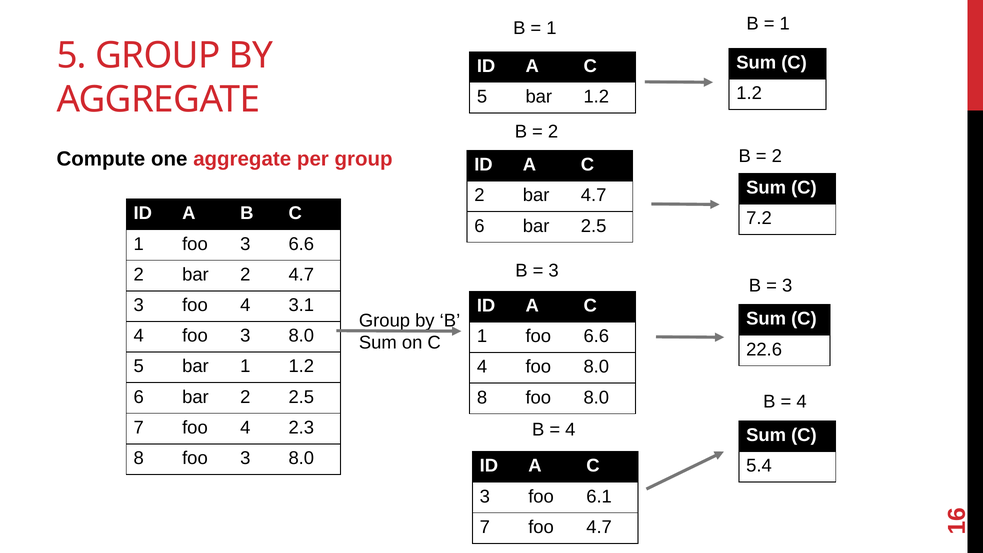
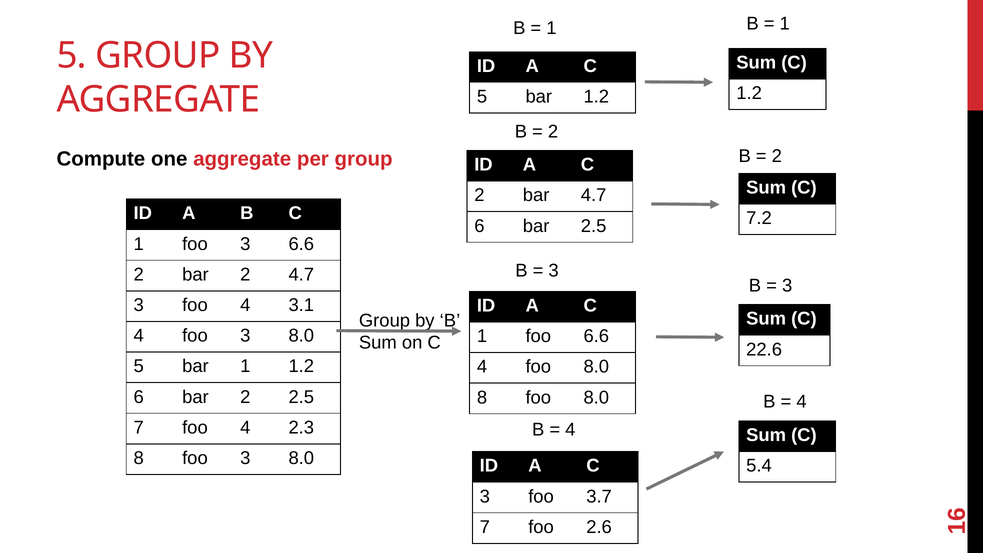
6.1: 6.1 -> 3.7 (599, 496)
foo 4.7: 4.7 -> 2.6 (599, 527)
